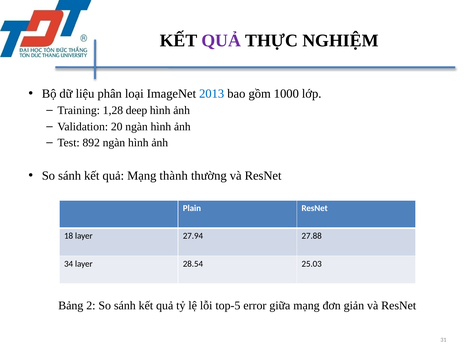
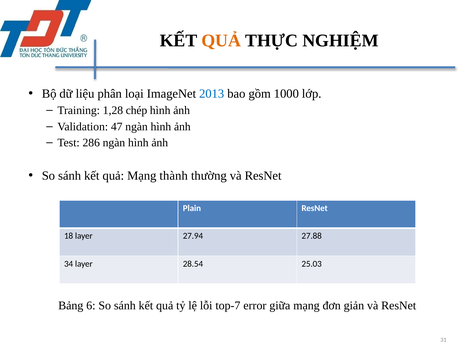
QUẢ colour: purple -> orange (221, 41)
deep: deep -> chép (137, 111)
20: 20 -> 47 (117, 127)
892: 892 -> 286 (91, 143)
2: 2 -> 6 (91, 306)
top-5: top-5 -> top-7 (228, 306)
